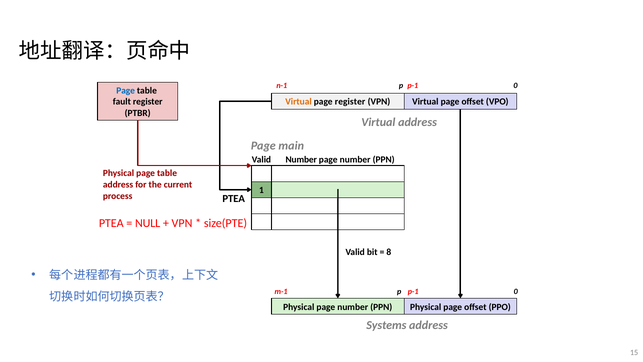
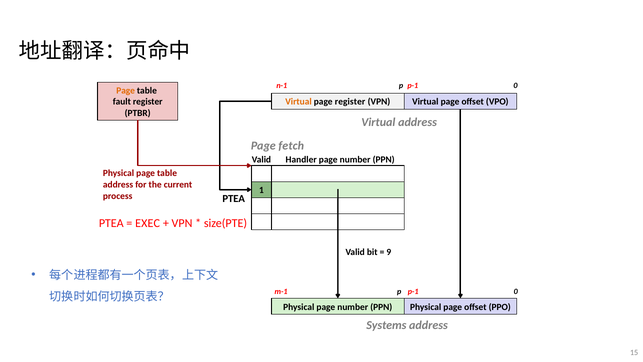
Page colour: blue -> orange (126, 91)
main: main -> fetch (291, 146)
Valid Number: Number -> Handler (301, 160)
NULL: NULL -> EXEC (148, 223)
8: 8 -> 9 (389, 252)
